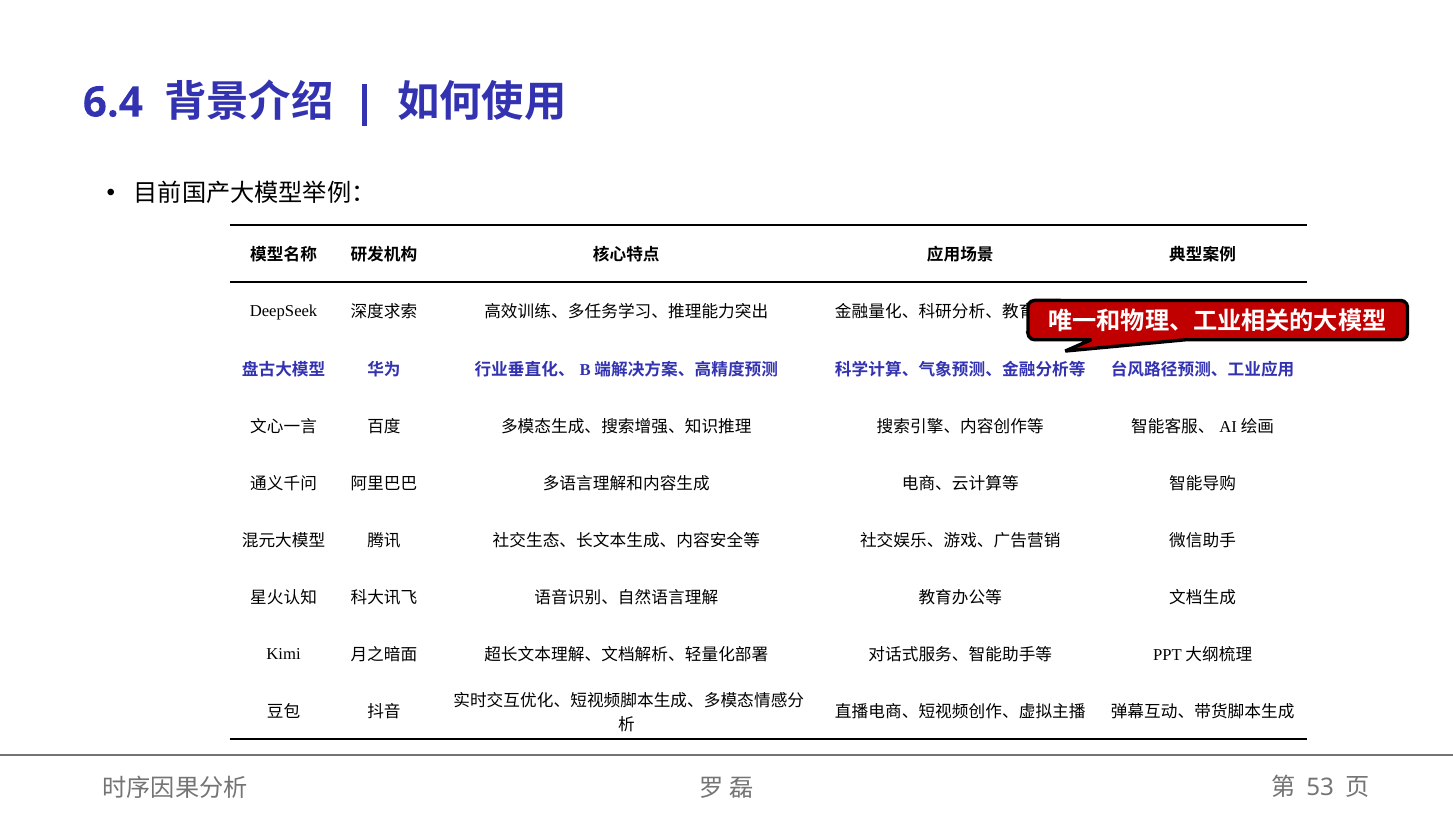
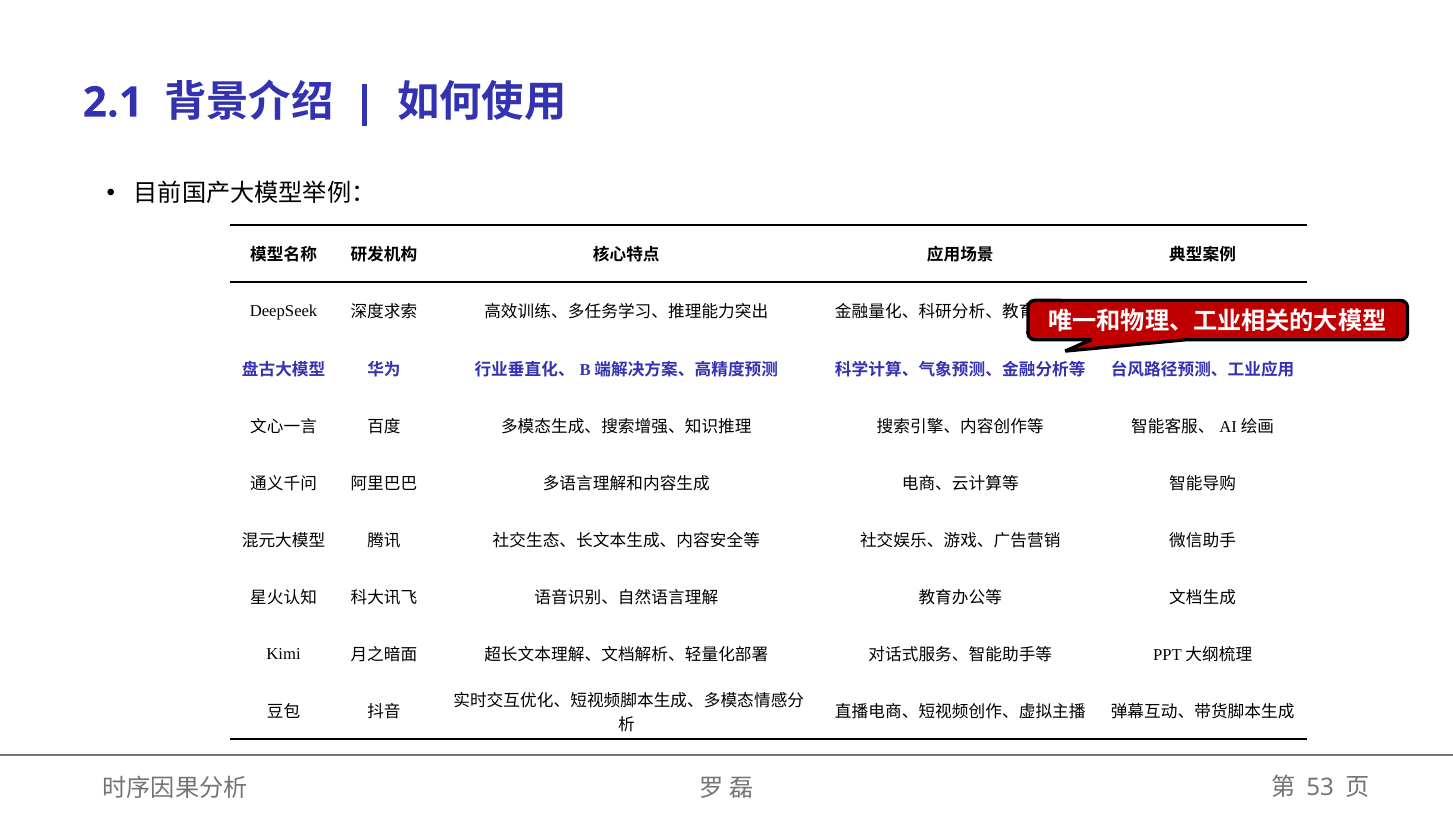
6.4: 6.4 -> 2.1 (113, 103)
